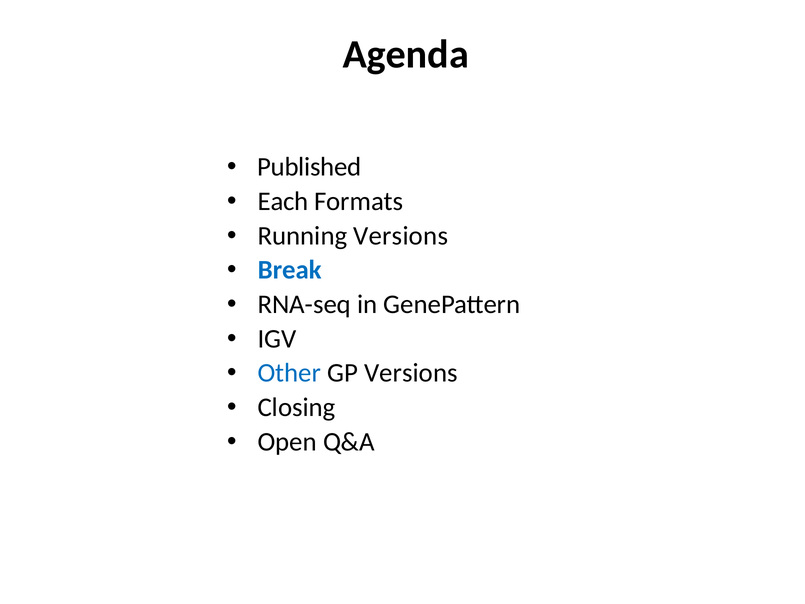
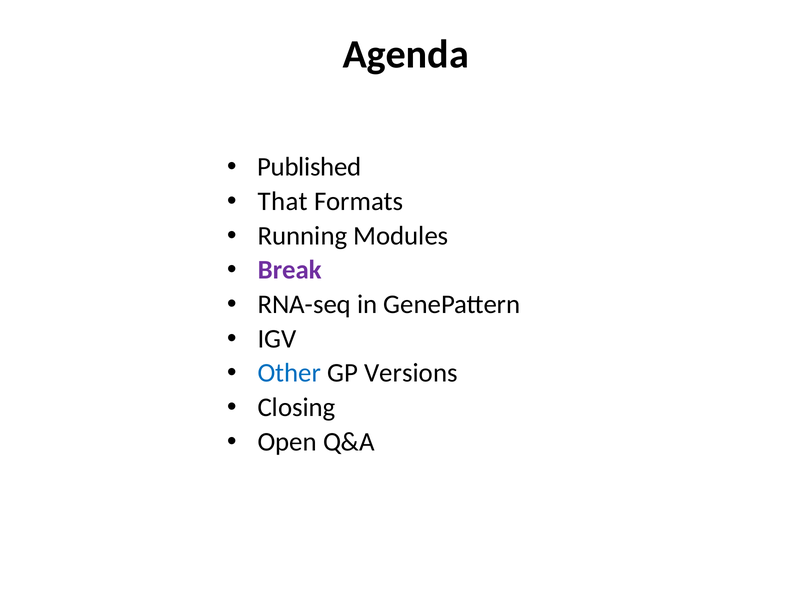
Each: Each -> That (283, 201)
Running Versions: Versions -> Modules (401, 236)
Break colour: blue -> purple (290, 270)
